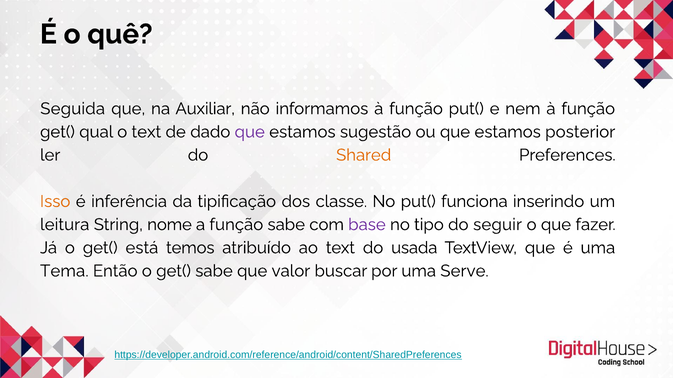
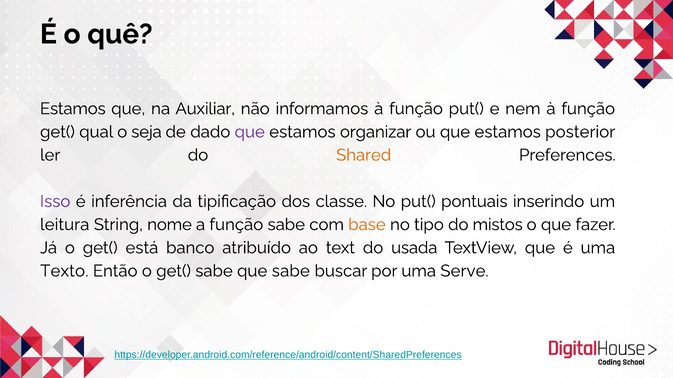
Seguida: Seguida -> Estamos (73, 109)
o text: text -> seja (146, 132)
sugestão: sugestão -> organizar (376, 132)
Isso colour: orange -> purple (55, 202)
funciona: funciona -> pontuais (474, 202)
base colour: purple -> orange (367, 225)
seguir: seguir -> mistos (498, 225)
temos: temos -> banco (190, 248)
Tema: Tema -> Texto (64, 271)
que valor: valor -> sabe (291, 271)
